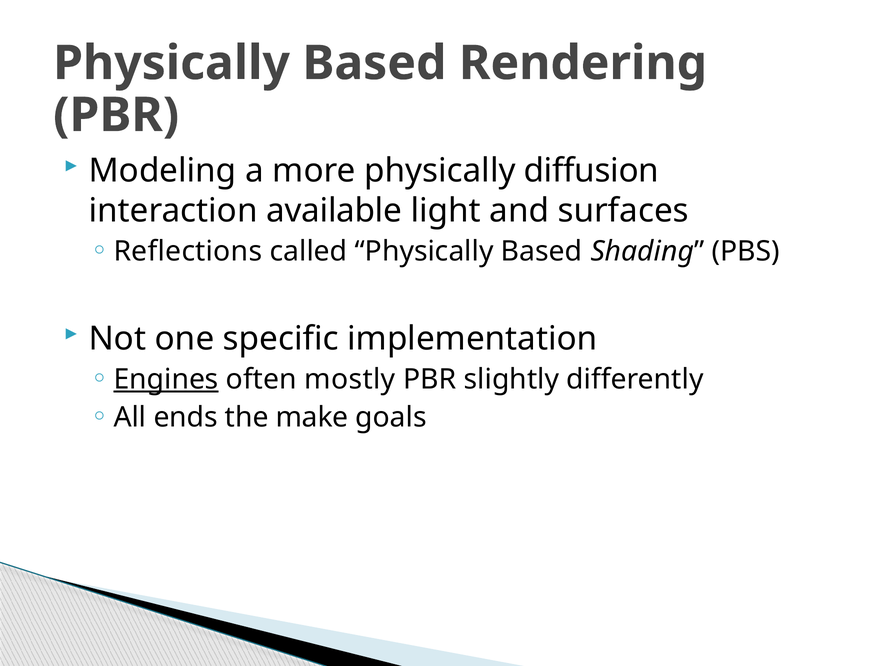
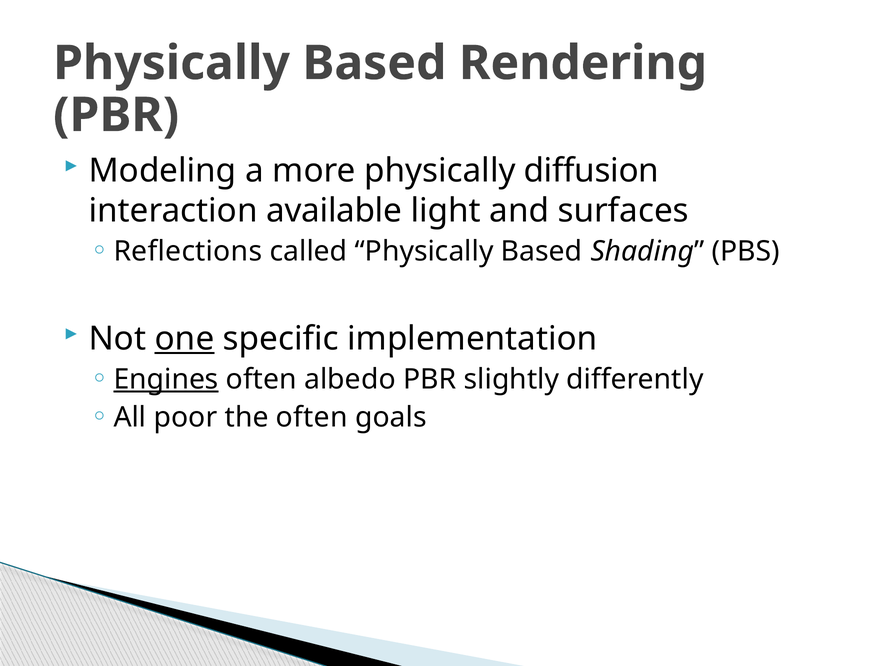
one underline: none -> present (184, 339)
mostly: mostly -> albedo (350, 379)
ends: ends -> poor (185, 417)
the make: make -> often (312, 417)
